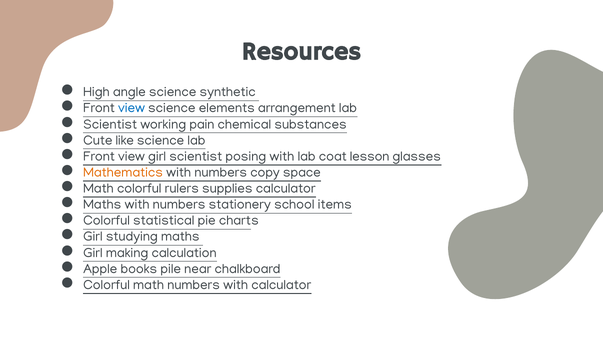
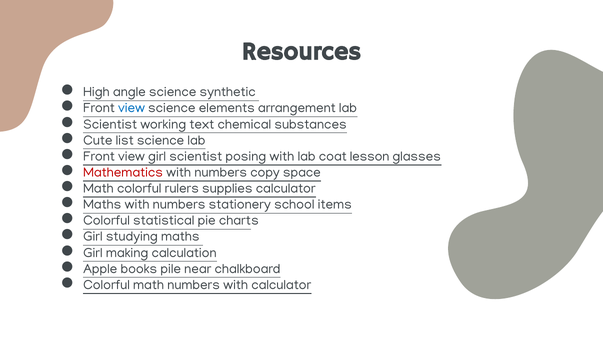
pain: pain -> text (202, 124)
like: like -> list (125, 140)
Mathematics colour: orange -> red (123, 172)
